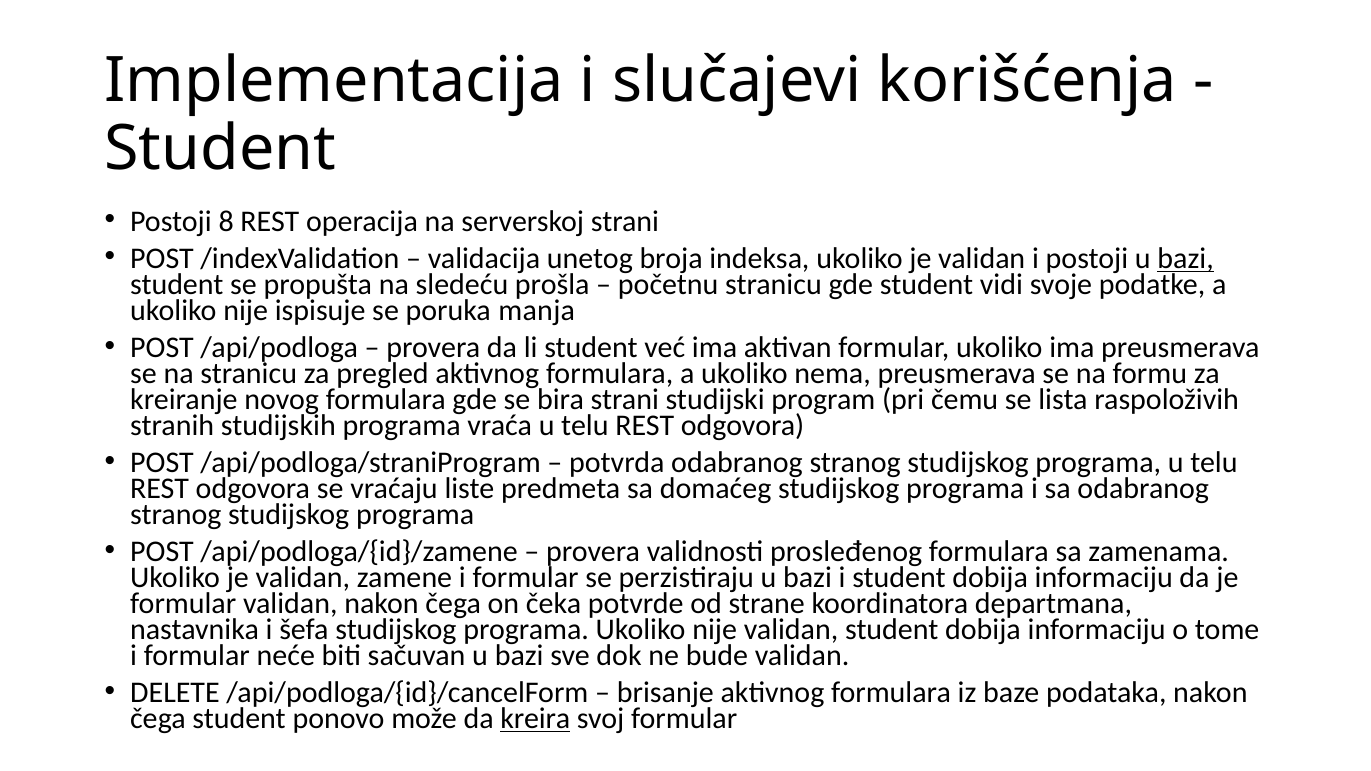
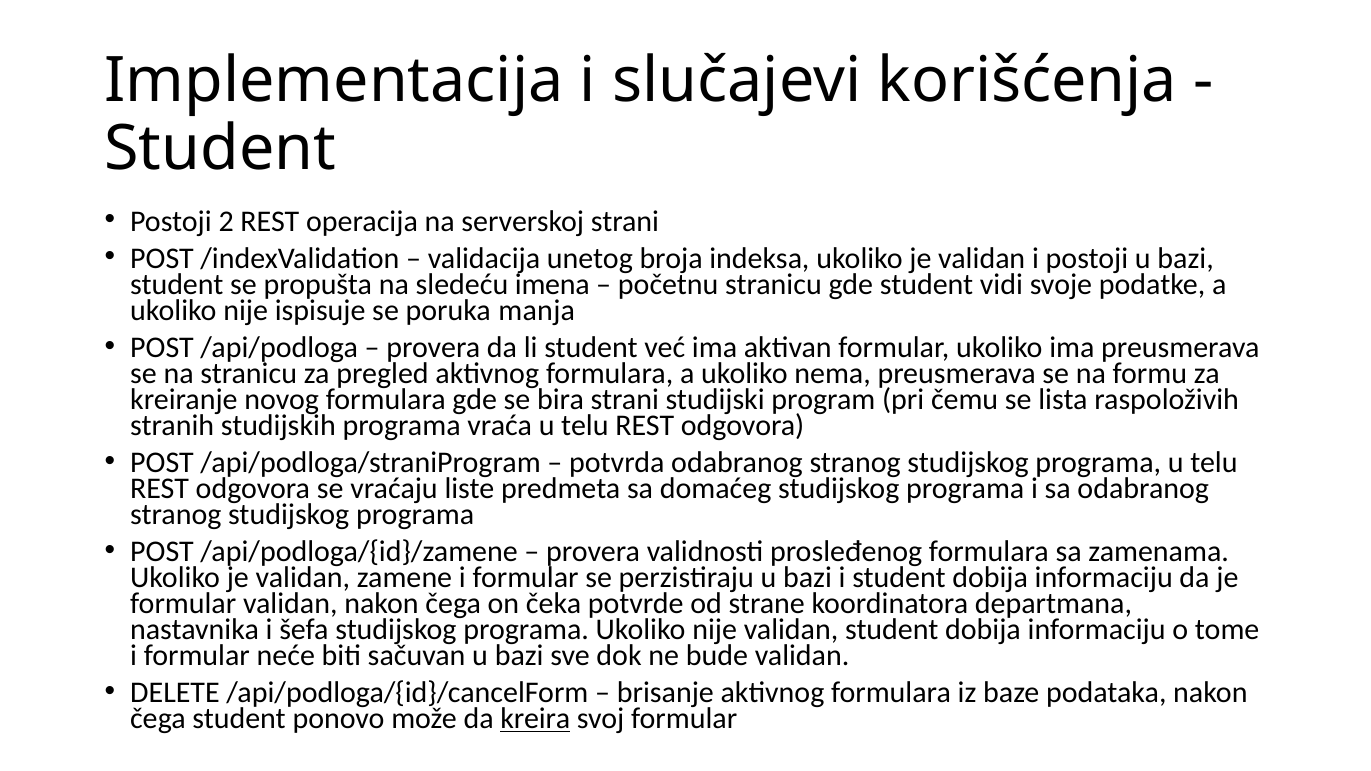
8: 8 -> 2 (226, 221)
bazi underline: present -> none (1186, 259)
prošla: prošla -> imena (552, 284)
